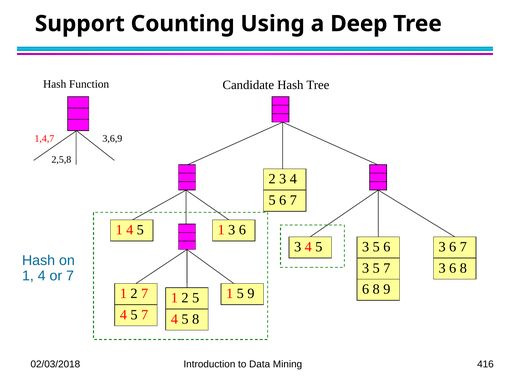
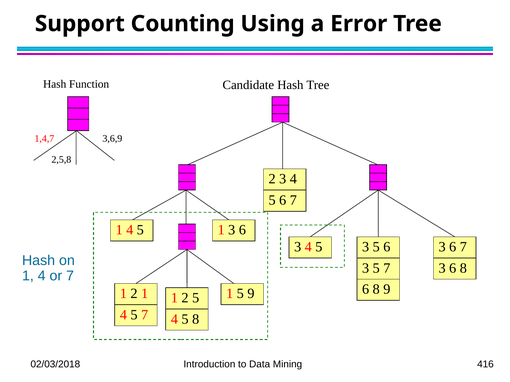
Deep: Deep -> Error (359, 24)
2 7: 7 -> 1 (145, 294)
